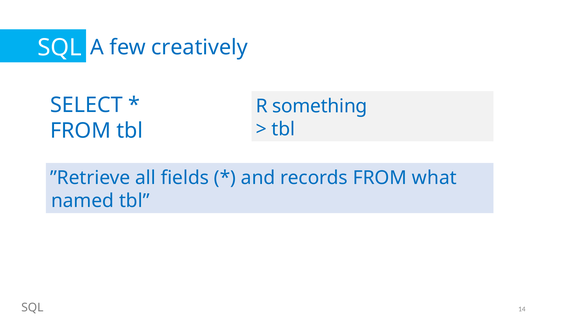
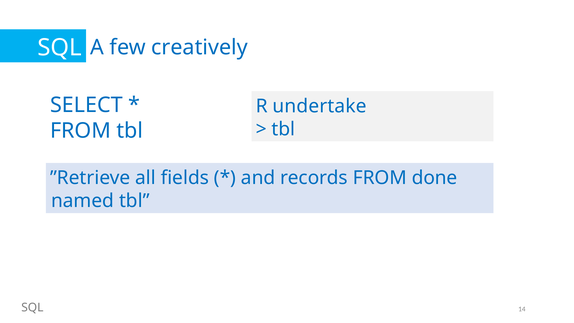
something: something -> undertake (320, 106)
what: what -> done (435, 178)
